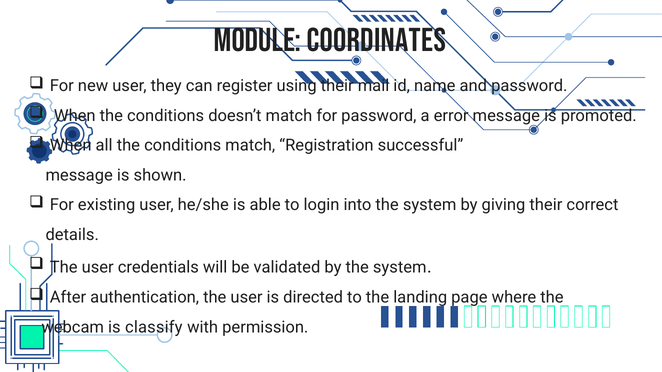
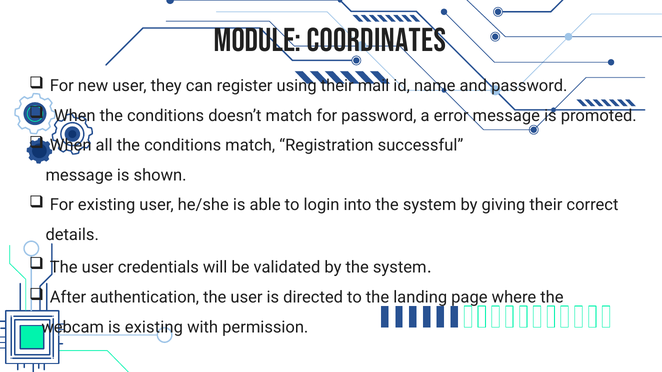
is classify: classify -> existing (154, 328)
